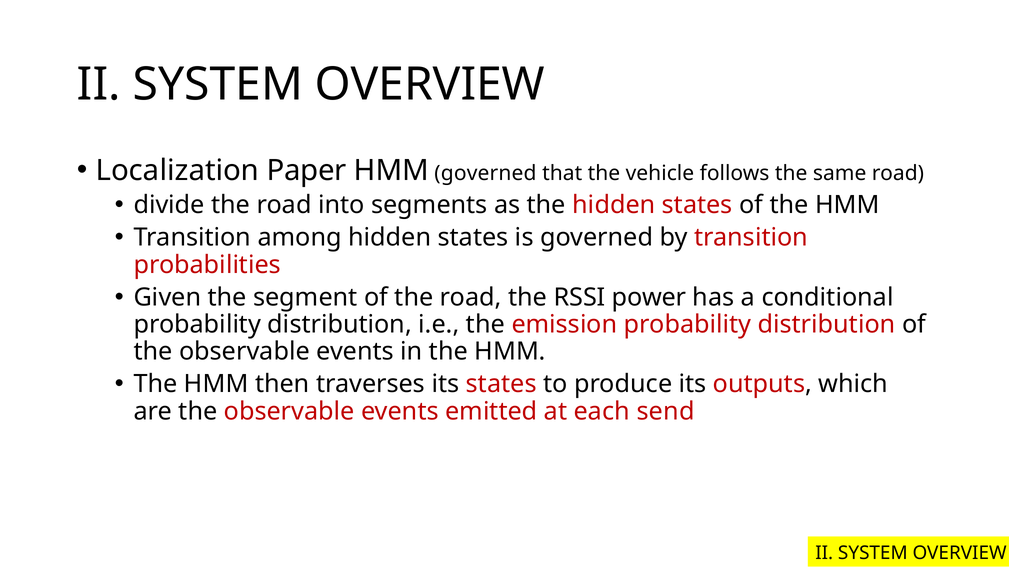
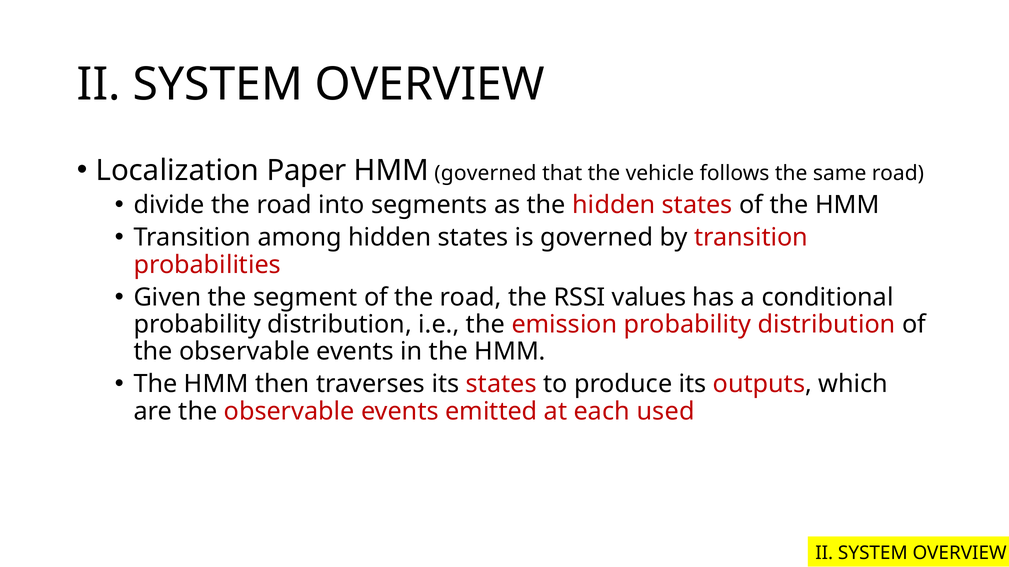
power: power -> values (649, 298)
send: send -> used (666, 412)
